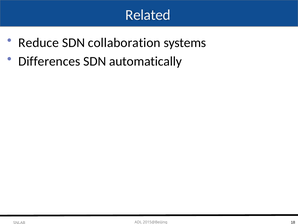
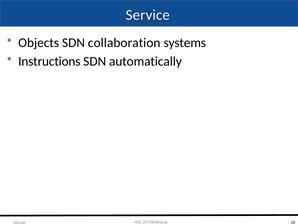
Related: Related -> Service (148, 15)
Reduce: Reduce -> Objects (39, 43)
Differences: Differences -> Instructions (49, 61)
